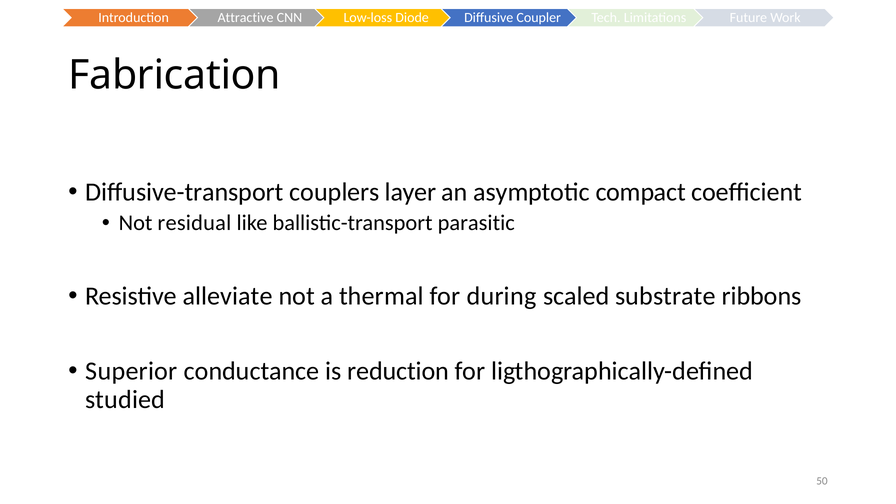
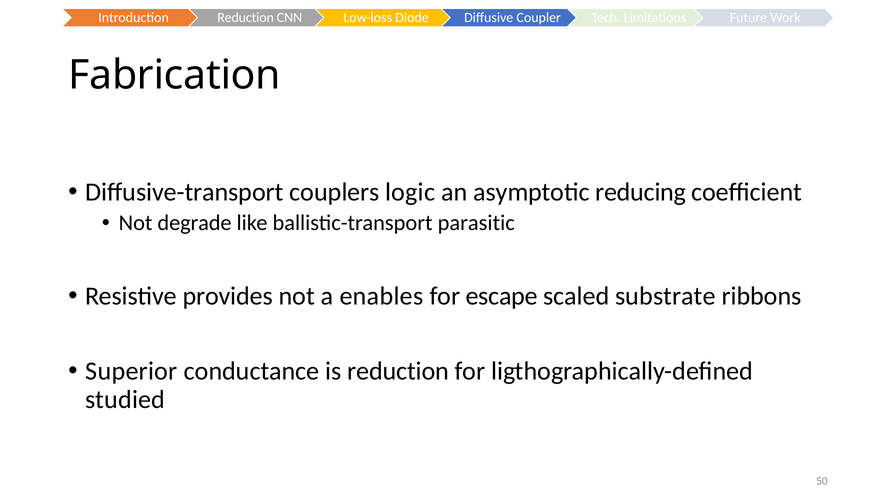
Attractive: Attractive -> Reduction (246, 18)
layer: layer -> logic (410, 192)
compact: compact -> reducing (641, 192)
residual: residual -> degrade (195, 223)
alleviate: alleviate -> provides (228, 296)
thermal: thermal -> enables (381, 296)
during: during -> escape (502, 296)
